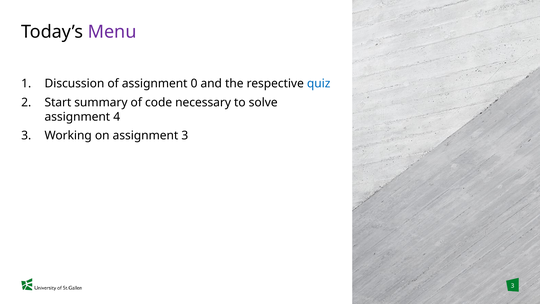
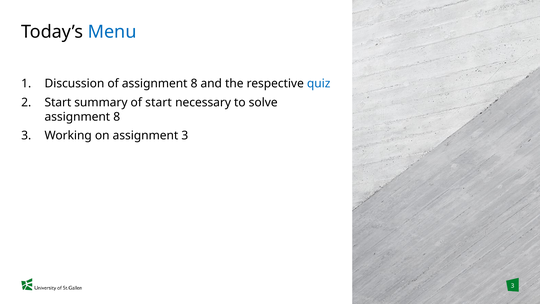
Menu colour: purple -> blue (112, 32)
of assignment 0: 0 -> 8 (194, 83)
of code: code -> start (159, 102)
4: 4 -> 8 (117, 117)
